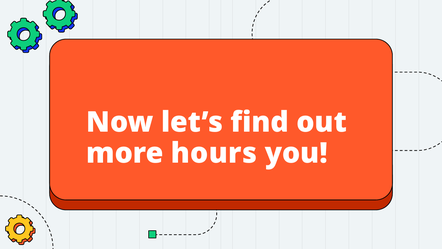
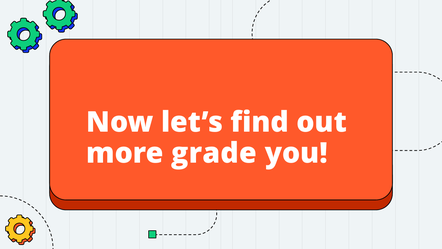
hours: hours -> grade (214, 153)
